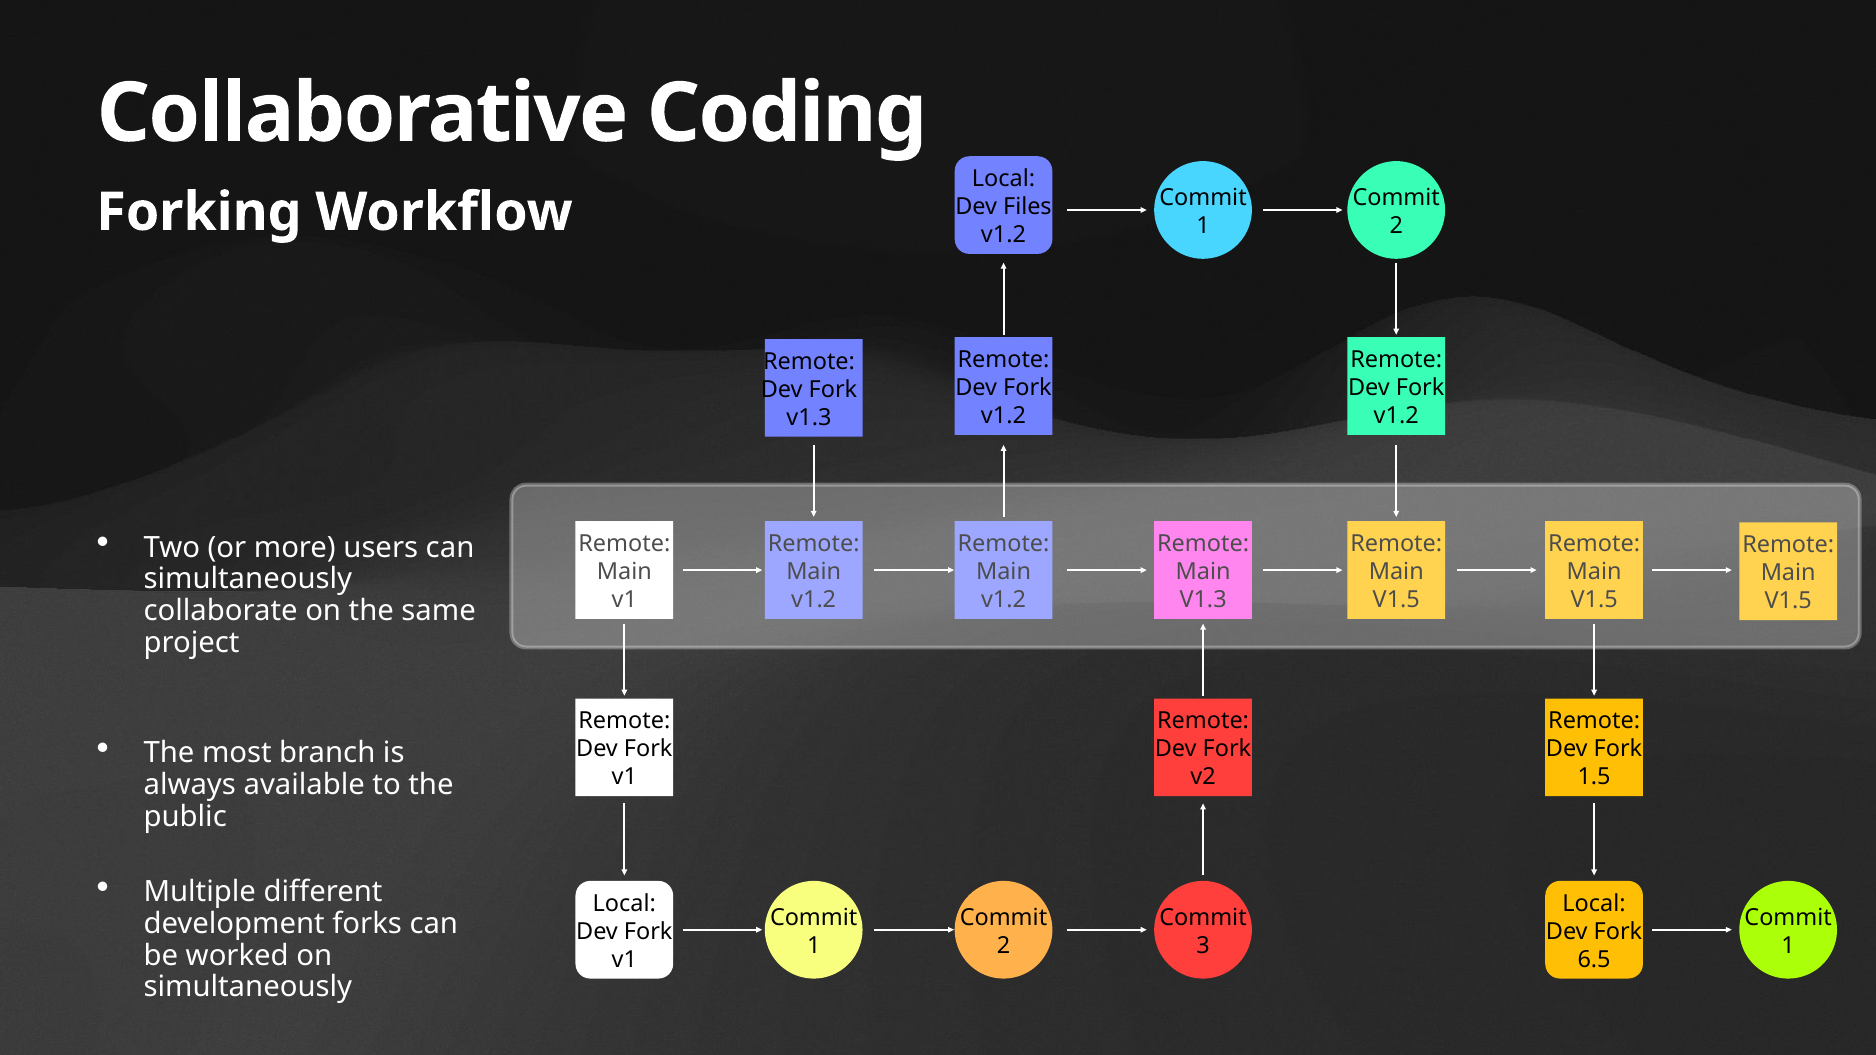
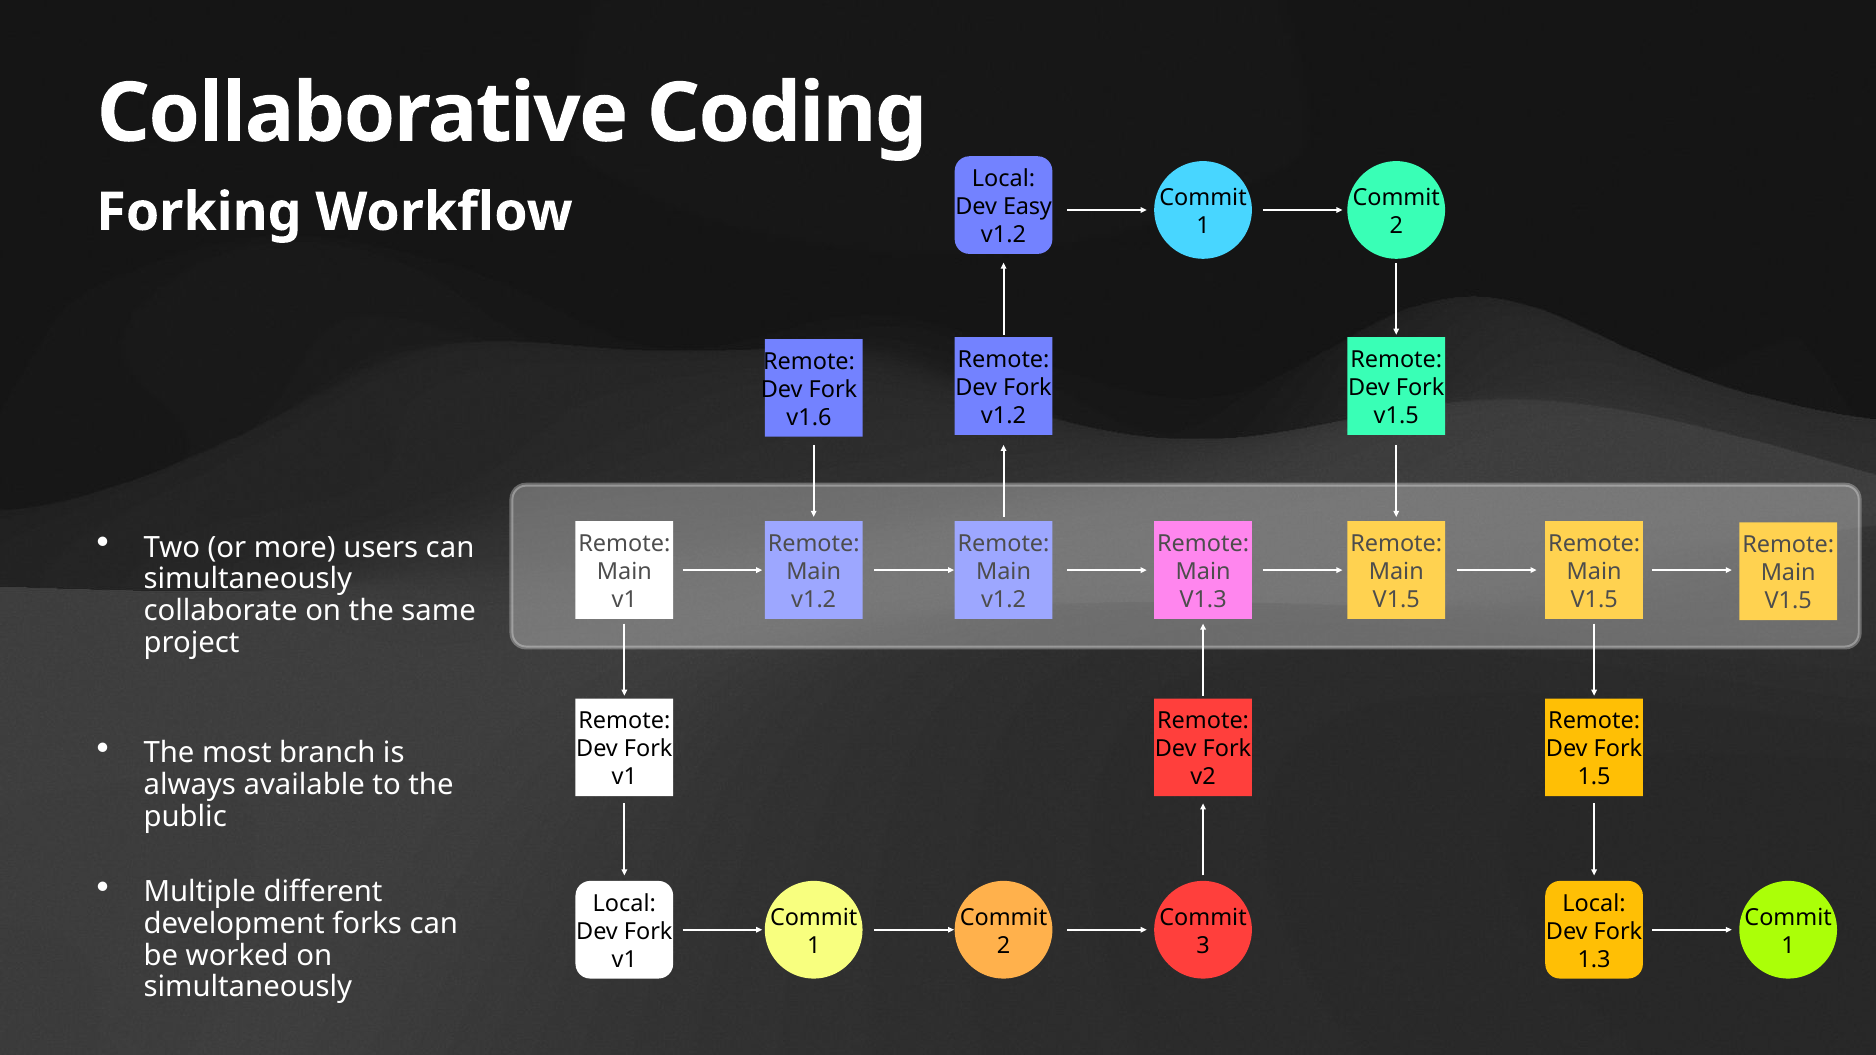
Files: Files -> Easy (1028, 207)
v1.2: v1.2 -> v1.5 (1396, 416)
v1.3: v1.3 -> v1.6 (809, 418)
6.5: 6.5 -> 1.3 (1594, 960)
